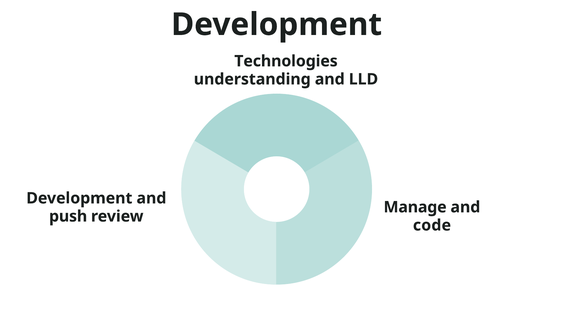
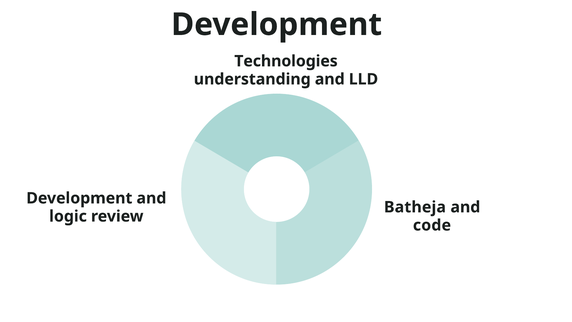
Manage: Manage -> Batheja (415, 207)
push: push -> logic (68, 216)
